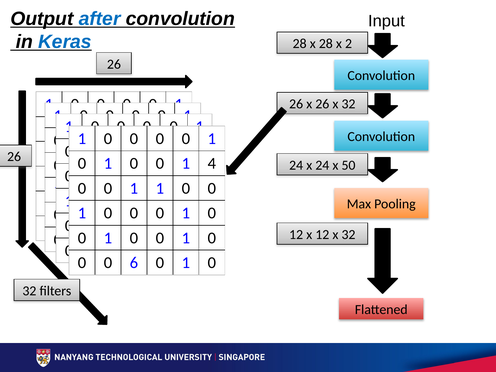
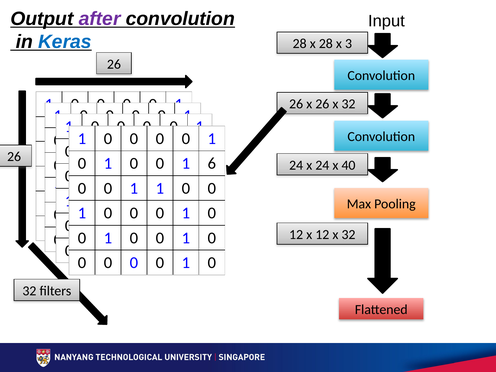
after colour: blue -> purple (100, 19)
2: 2 -> 3 (349, 44)
4: 4 -> 6 (212, 164)
50: 50 -> 40 (348, 165)
6: 6 -> 0 (134, 263)
